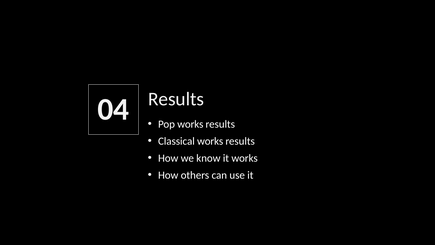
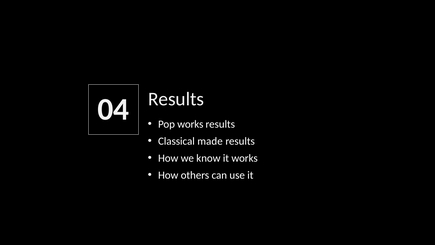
Classical works: works -> made (210, 141)
